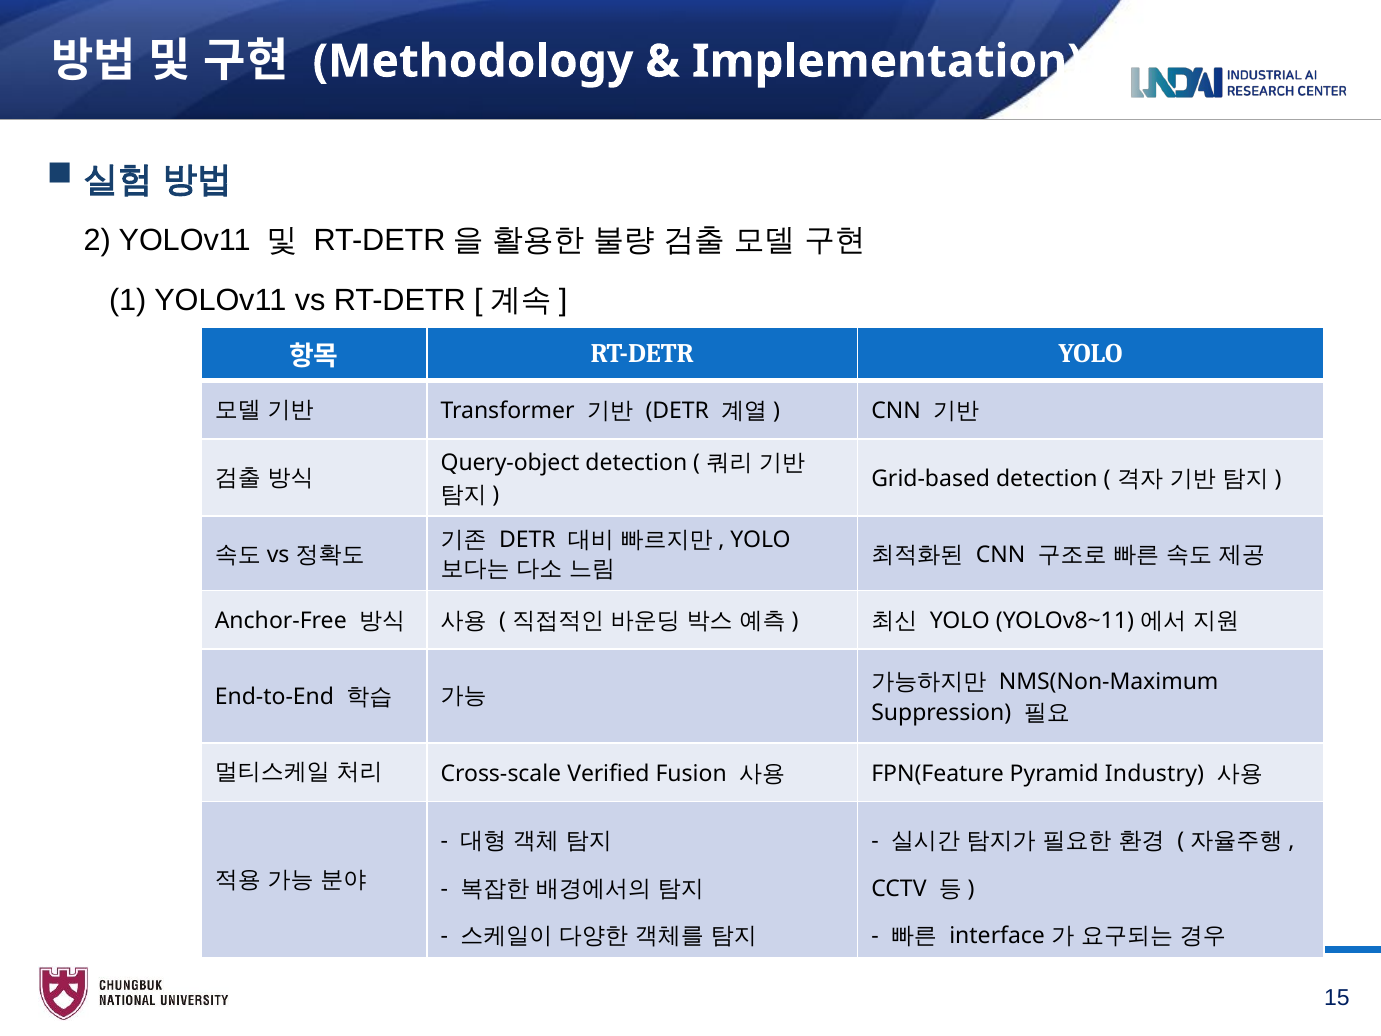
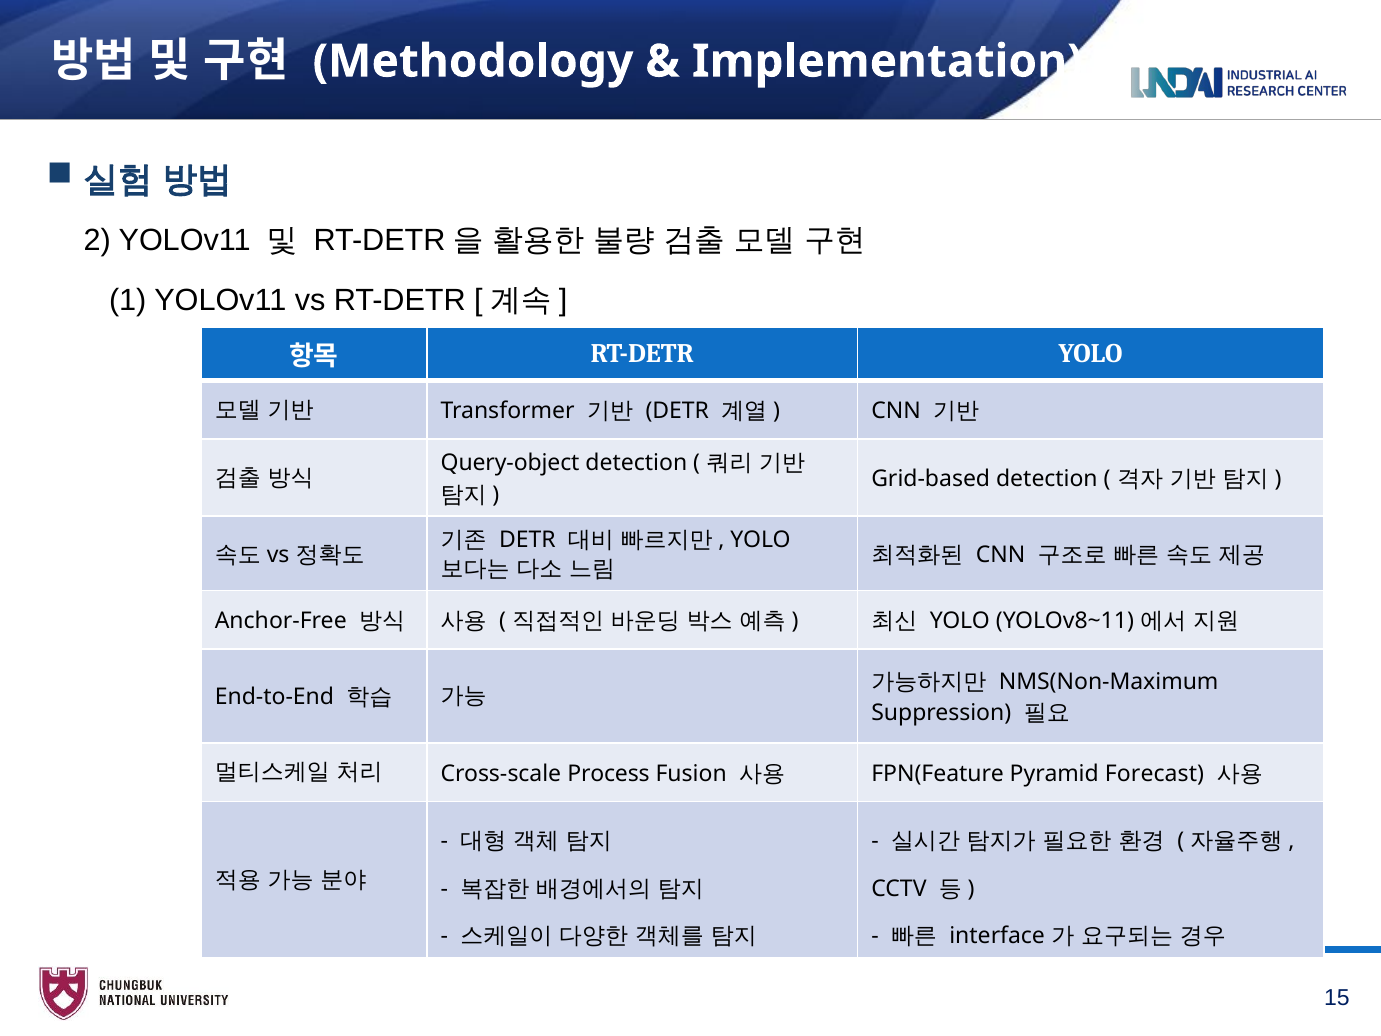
Verified: Verified -> Process (608, 773)
Industry: Industry -> Forecast (1155, 773)
